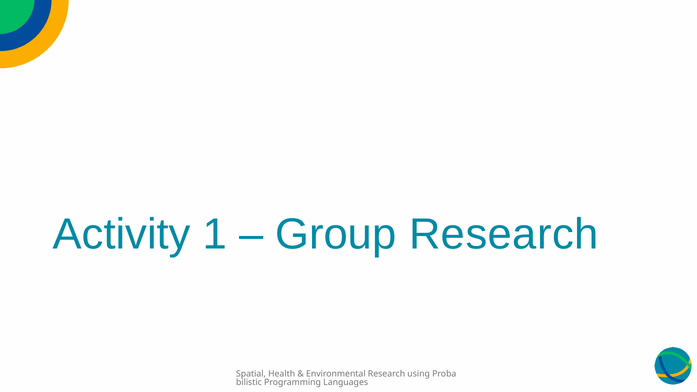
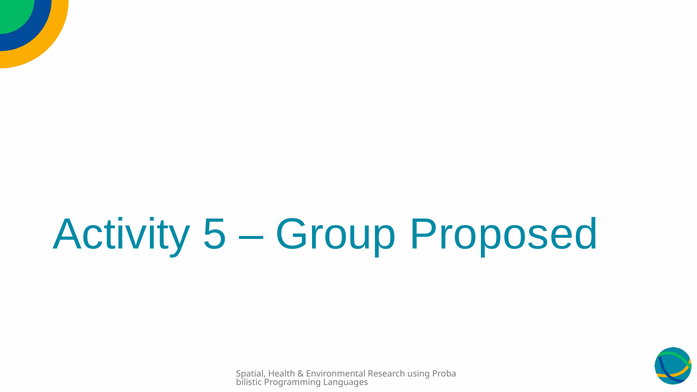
1: 1 -> 5 (215, 234)
Group Research: Research -> Proposed (504, 234)
